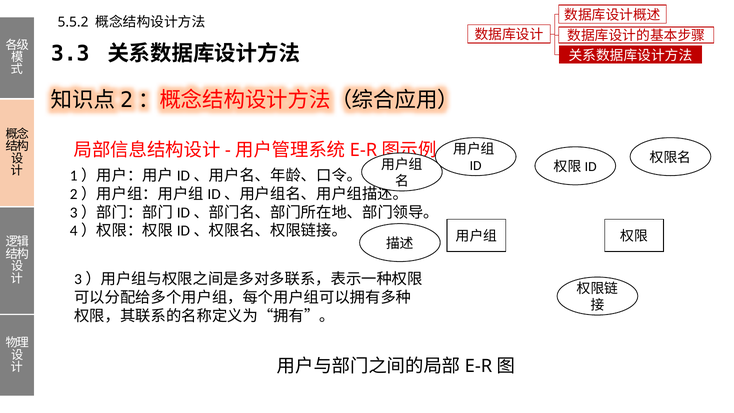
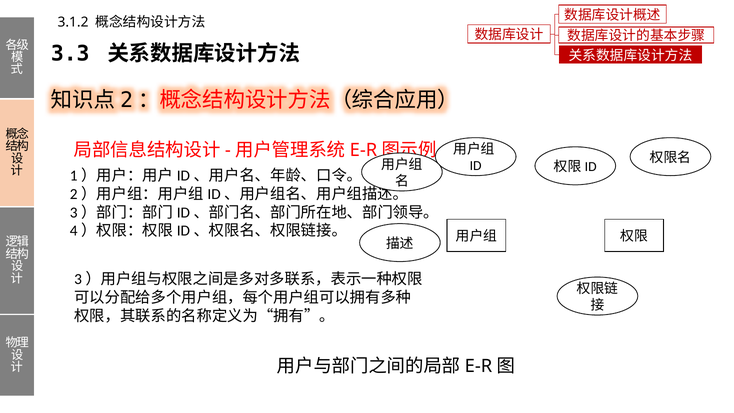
5.5.2: 5.5.2 -> 3.1.2 (73, 22)
